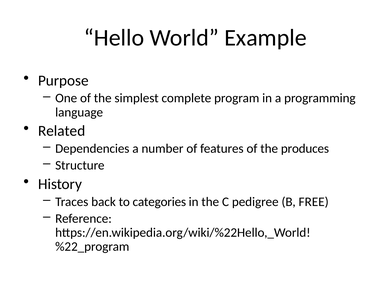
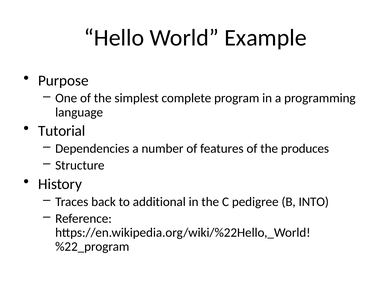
Related: Related -> Tutorial (62, 131)
categories: categories -> additional (159, 202)
FREE: FREE -> INTO (314, 202)
